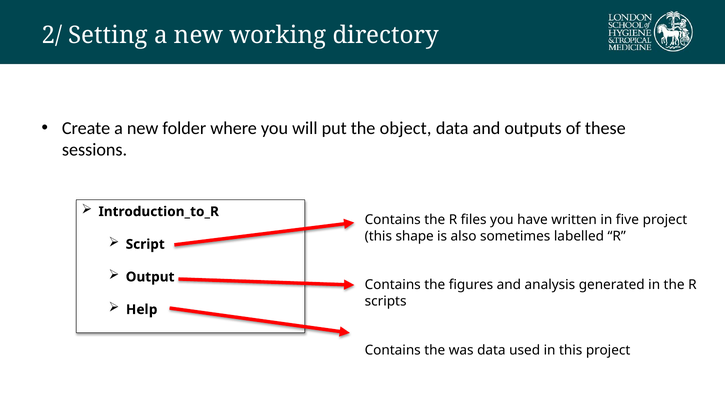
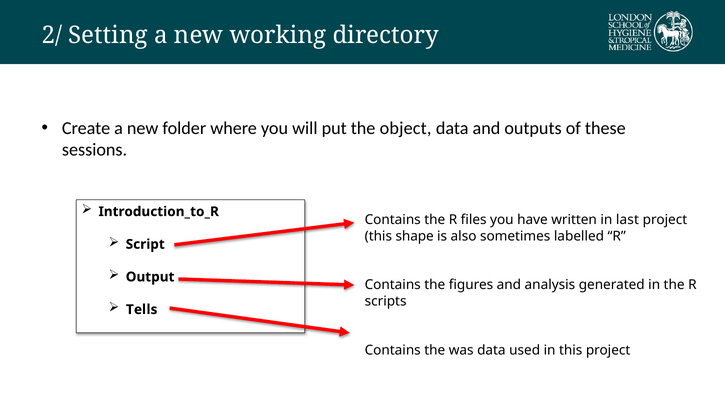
five: five -> last (627, 220)
Help: Help -> Tells (142, 309)
